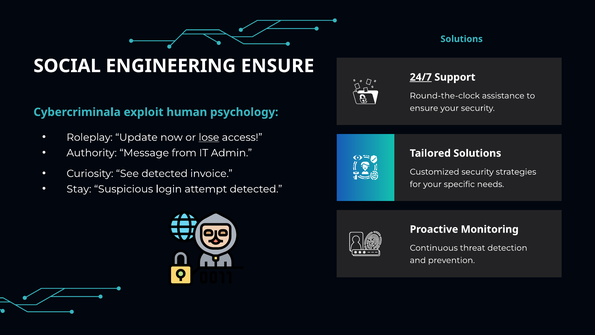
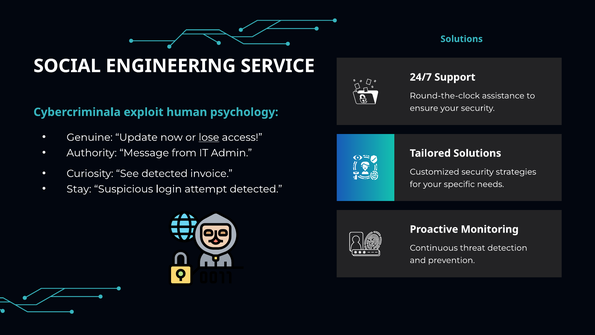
ENGINEERING ENSURE: ENSURE -> SERVICE (278, 66)
24/7 underline: present -> none (421, 77)
Roleplay: Roleplay -> Genuine (90, 137)
